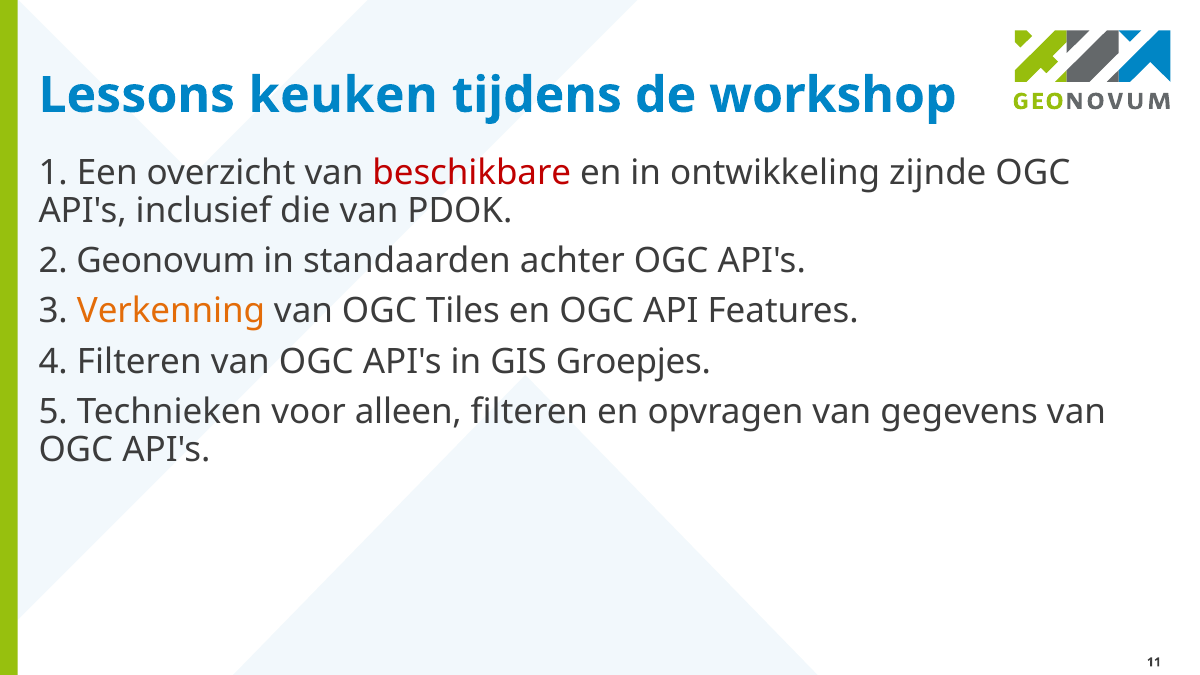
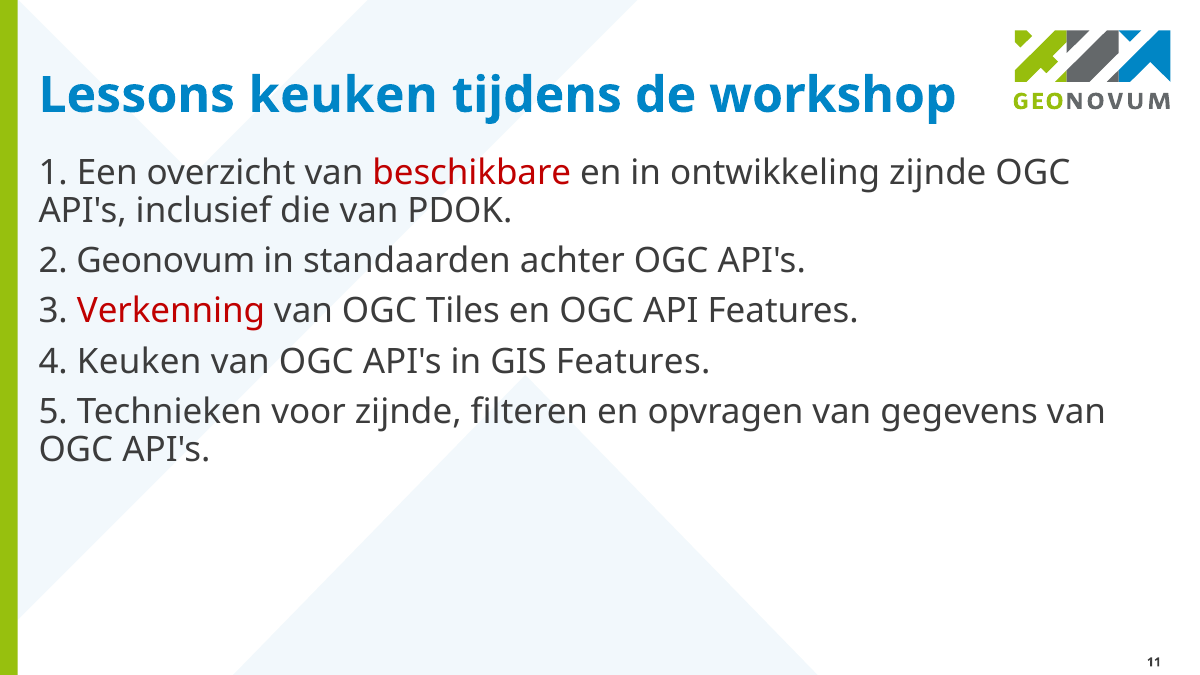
Verkenning colour: orange -> red (171, 311)
4 Filteren: Filteren -> Keuken (139, 362)
GIS Groepjes: Groepjes -> Features (633, 362)
voor alleen: alleen -> zijnde (408, 412)
